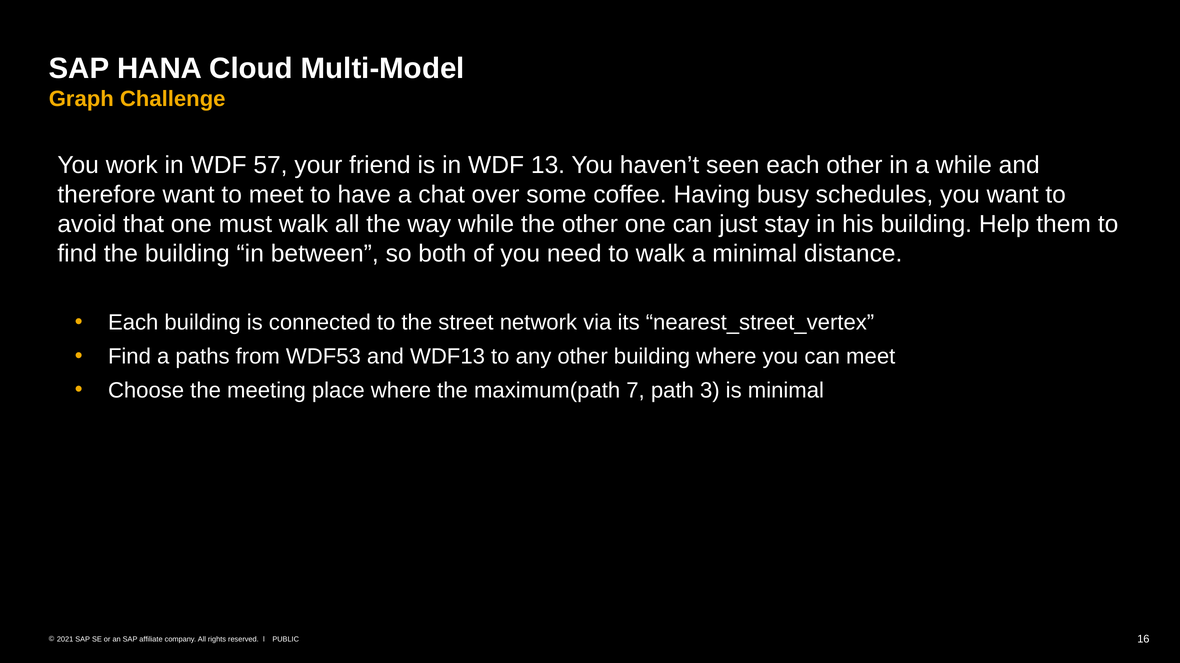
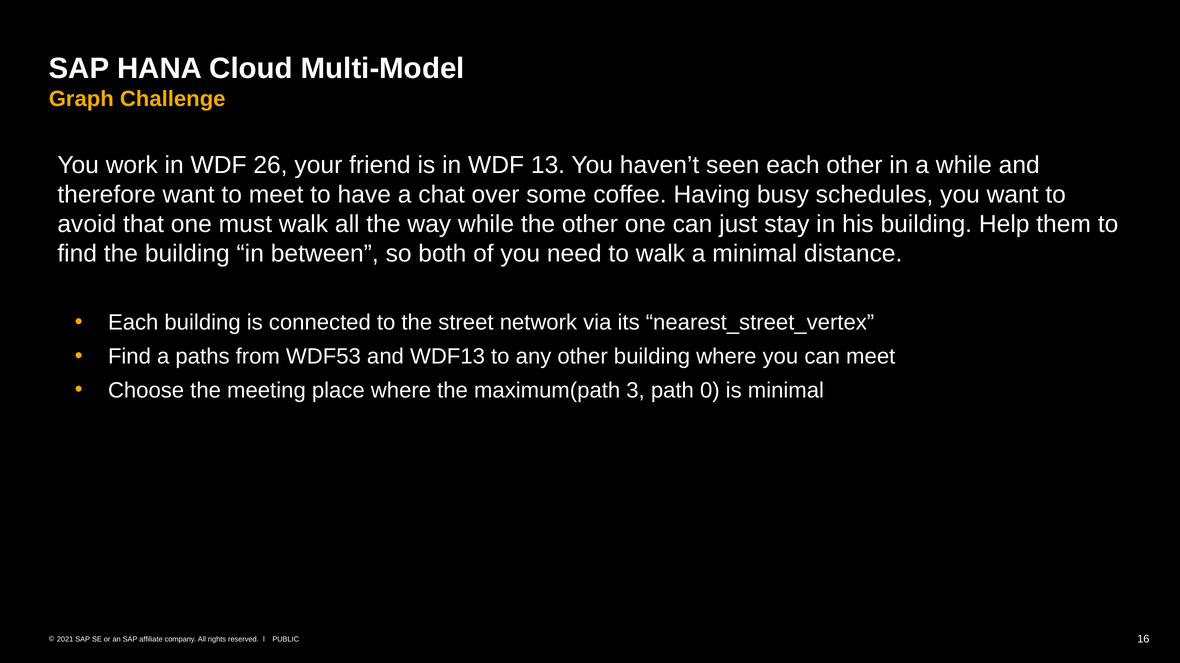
57: 57 -> 26 (270, 165)
7: 7 -> 3 (636, 391)
3: 3 -> 0 (710, 391)
